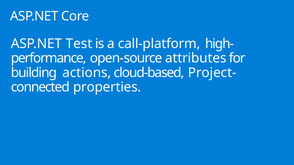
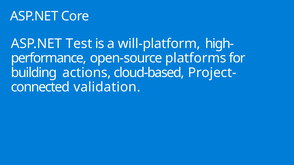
call-platform: call-platform -> will-platform (159, 44)
attributes: attributes -> platforms (196, 58)
properties: properties -> validation (107, 87)
